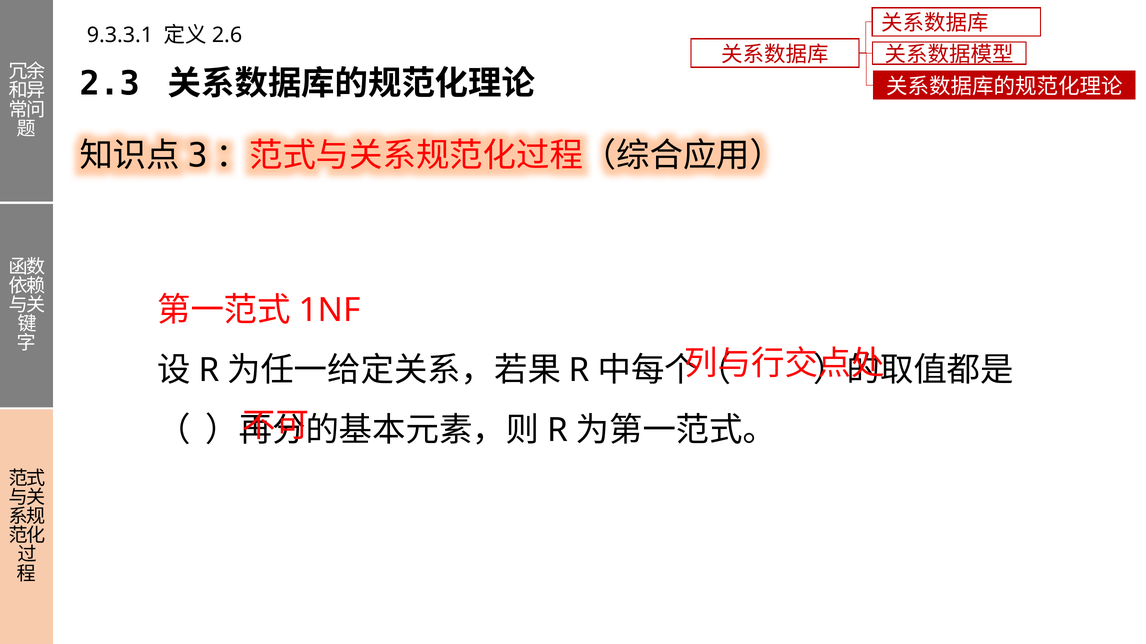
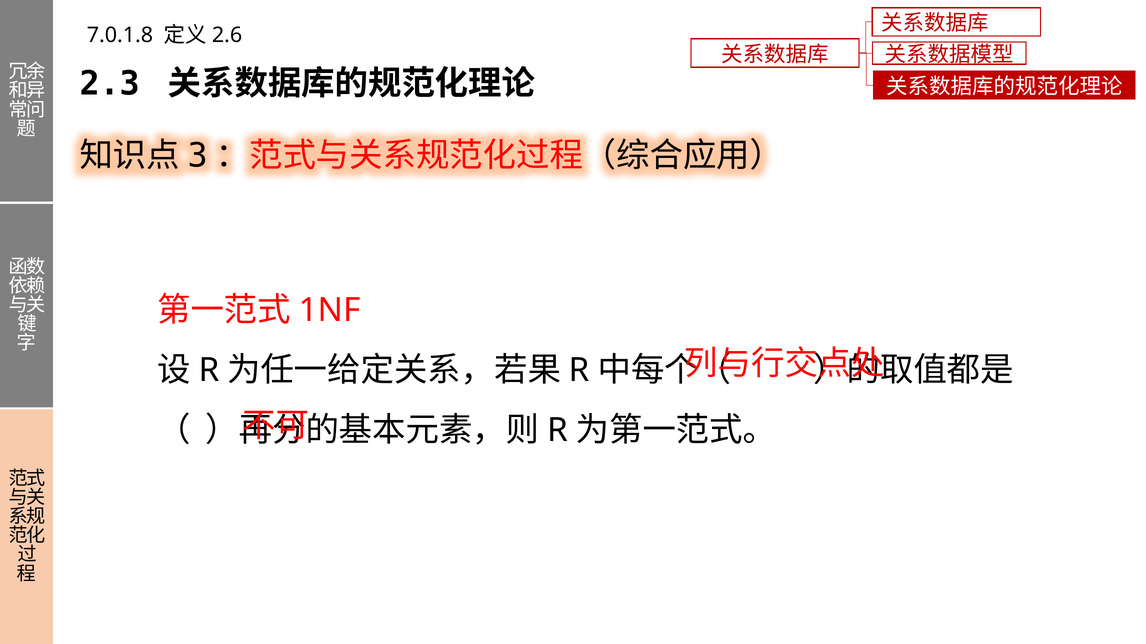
9.3.3.1: 9.3.3.1 -> 7.0.1.8 (120, 35)
